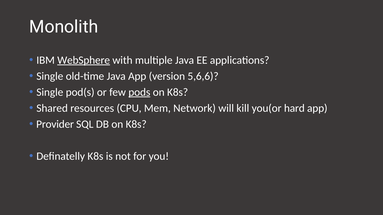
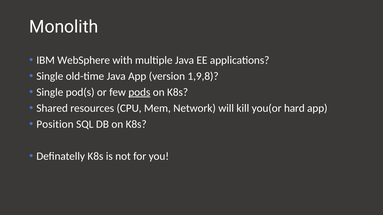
WebSphere underline: present -> none (84, 60)
5,6,6: 5,6,6 -> 1,9,8 (203, 76)
Provider: Provider -> Position (55, 124)
